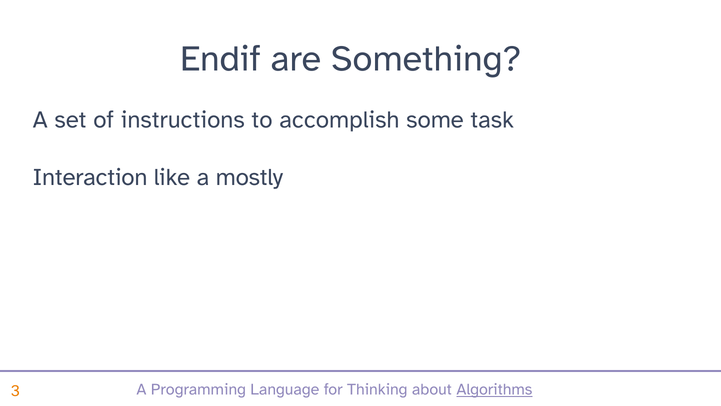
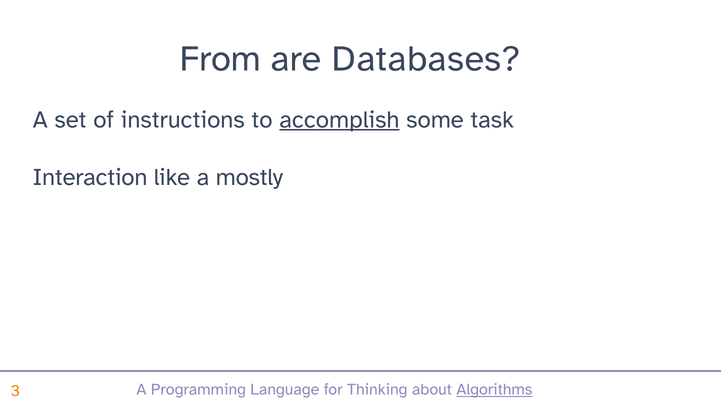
Endif: Endif -> From (220, 59)
Something: Something -> Databases (426, 59)
accomplish underline: none -> present (339, 119)
